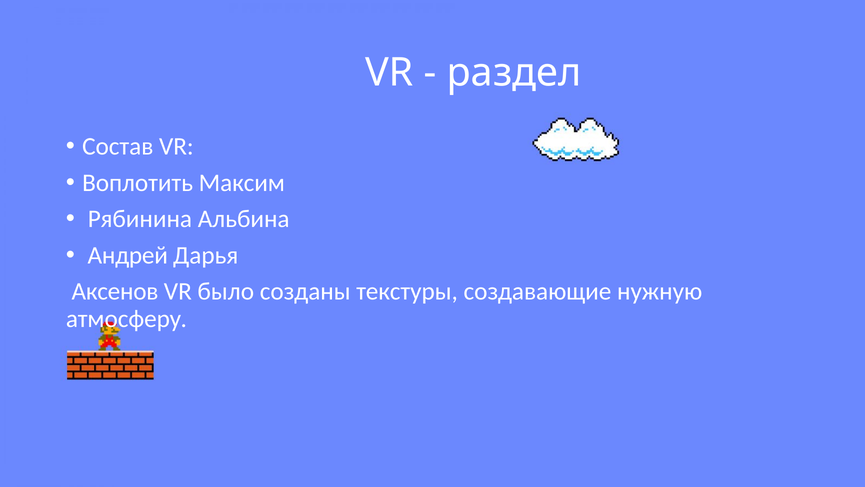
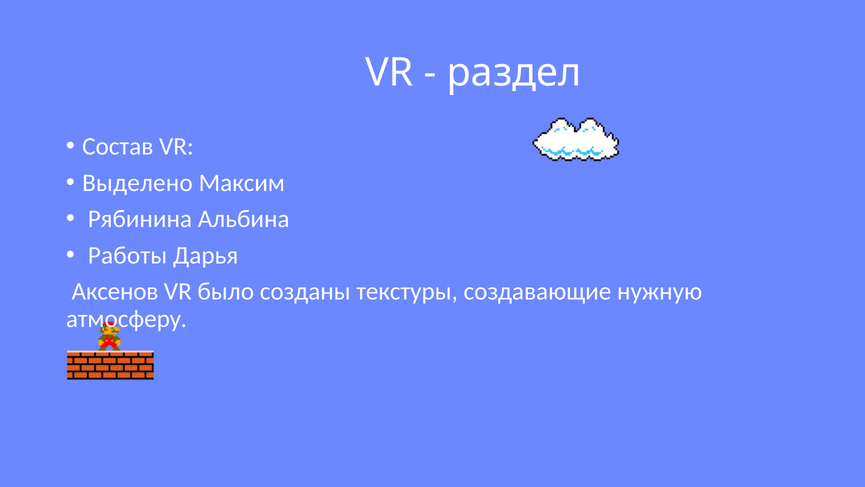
Воплотить: Воплотить -> Выделено (137, 183)
Андрей: Андрей -> Работы (128, 255)
